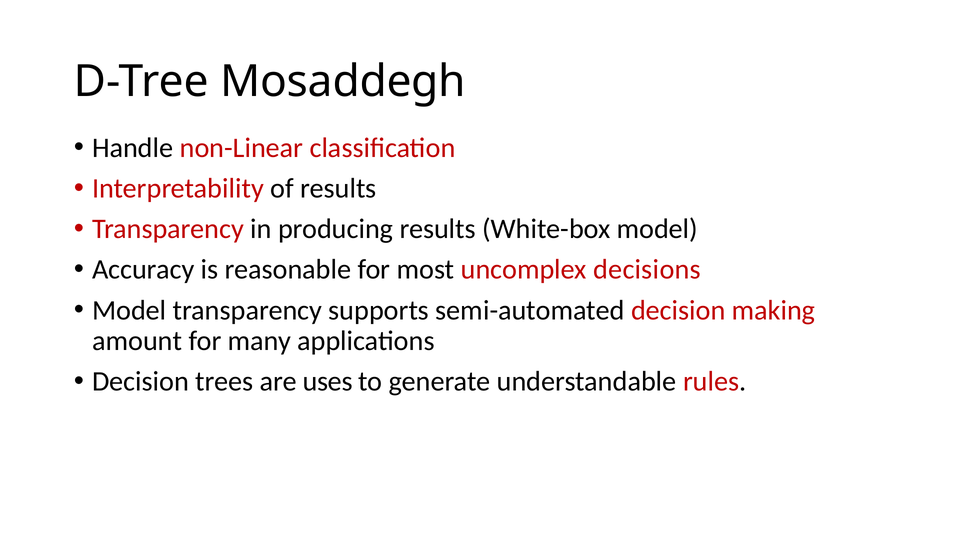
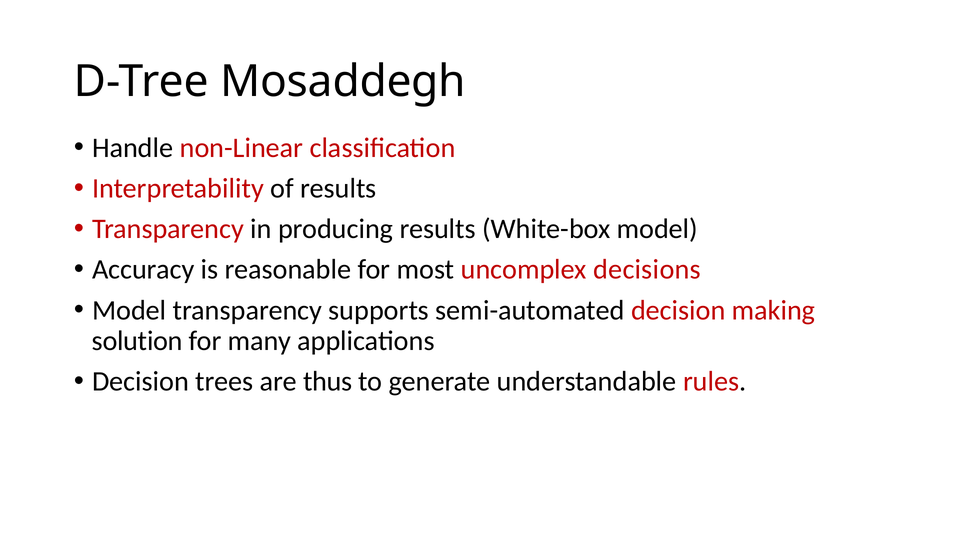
amount: amount -> solution (137, 341)
uses: uses -> thus (328, 381)
